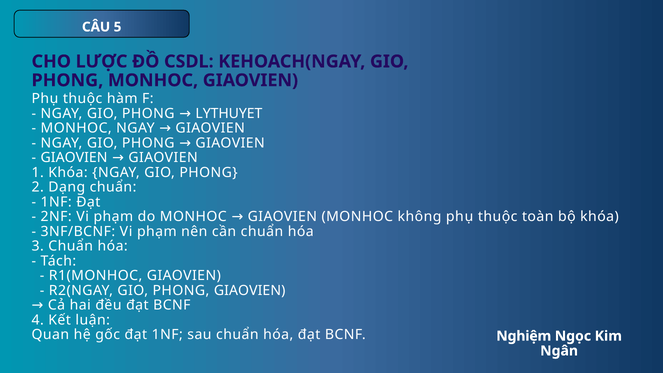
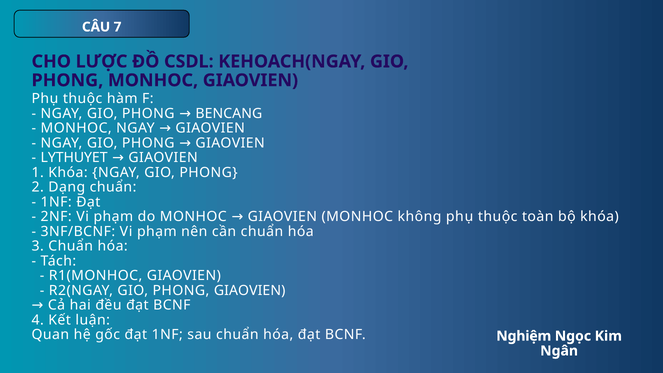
5: 5 -> 7 (118, 27)
LYTHUYET: LYTHUYET -> BENCANG (229, 113)
GIAOVIEN: GIAOVIEN -> LYTHUYET (74, 158)
